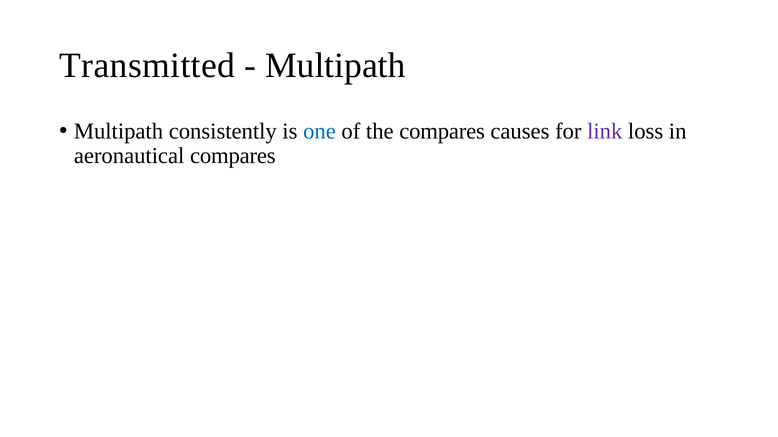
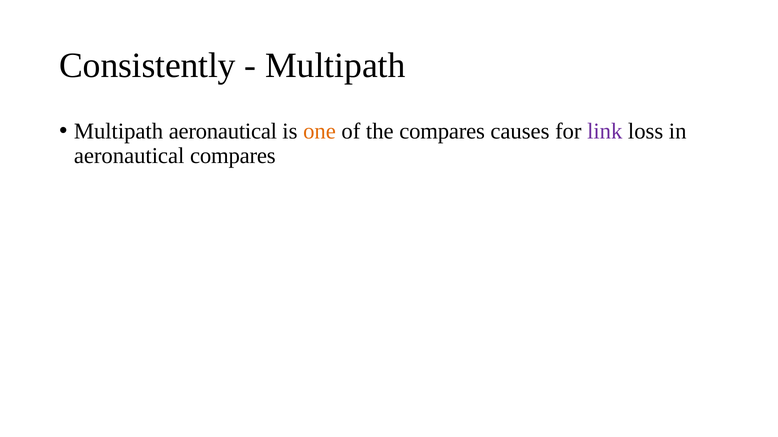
Transmitted: Transmitted -> Consistently (147, 65)
Multipath consistently: consistently -> aeronautical (223, 131)
one colour: blue -> orange (319, 131)
